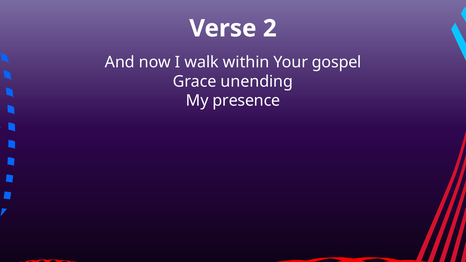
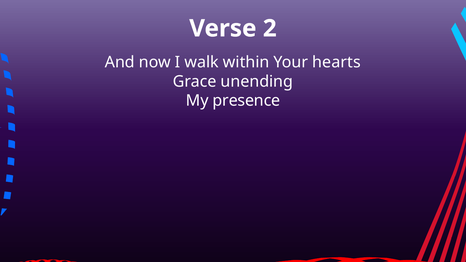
gospel: gospel -> hearts (337, 62)
